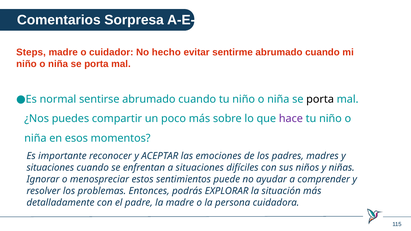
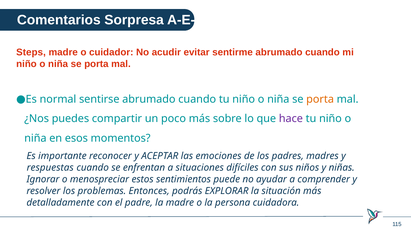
hecho: hecho -> acudir (166, 52)
porta colour: black -> orange (320, 99)
situaciones: situaciones -> respuestas (50, 168)
